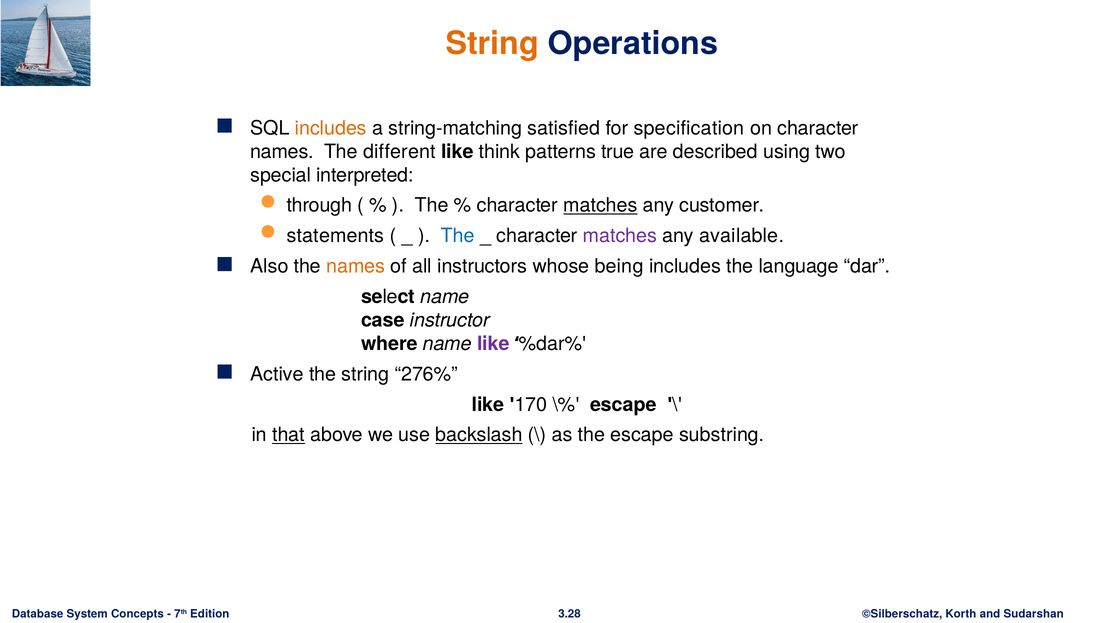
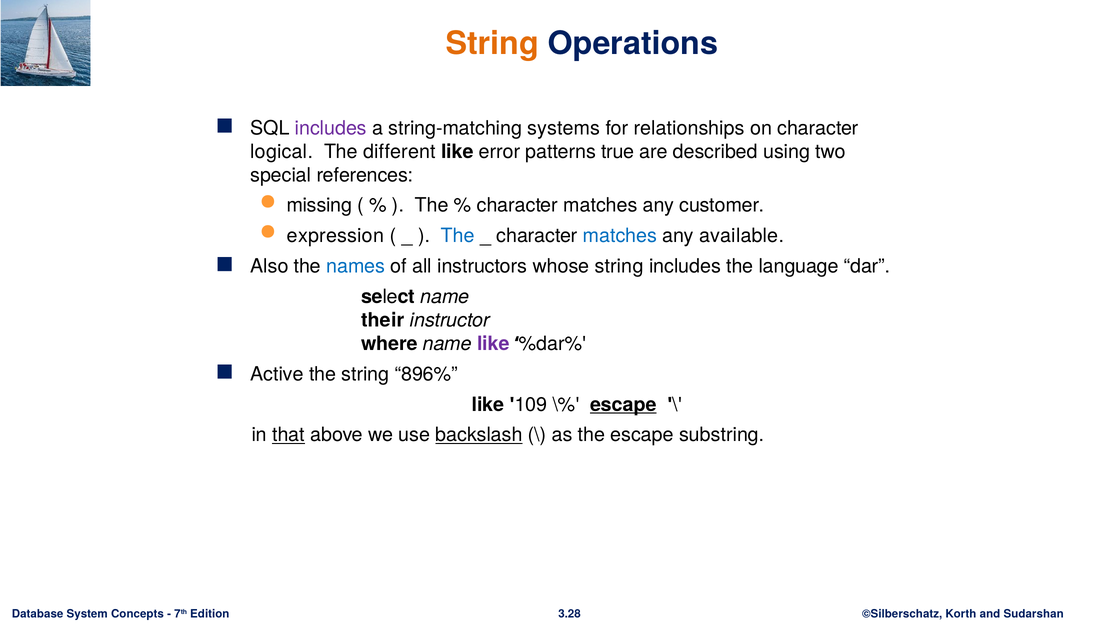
includes colour: orange -> purple (331, 128)
satisfied: satisfied -> systems (564, 128)
specification: specification -> relationships (689, 128)
names: names -> logical (282, 151)
think: think -> error (499, 151)
interpreted: interpreted -> references (365, 175)
through: through -> missing (319, 205)
matches underline: present -> none (600, 205)
statements: statements -> expression (335, 236)
matches colour: purple -> blue (620, 236)
names colour: orange -> blue (356, 266)
whose being: being -> string (619, 266)
case: case -> their (383, 320)
276%: 276% -> 896% (426, 374)
170: 170 -> 109 (531, 404)
escape underline: none -> present (623, 404)
